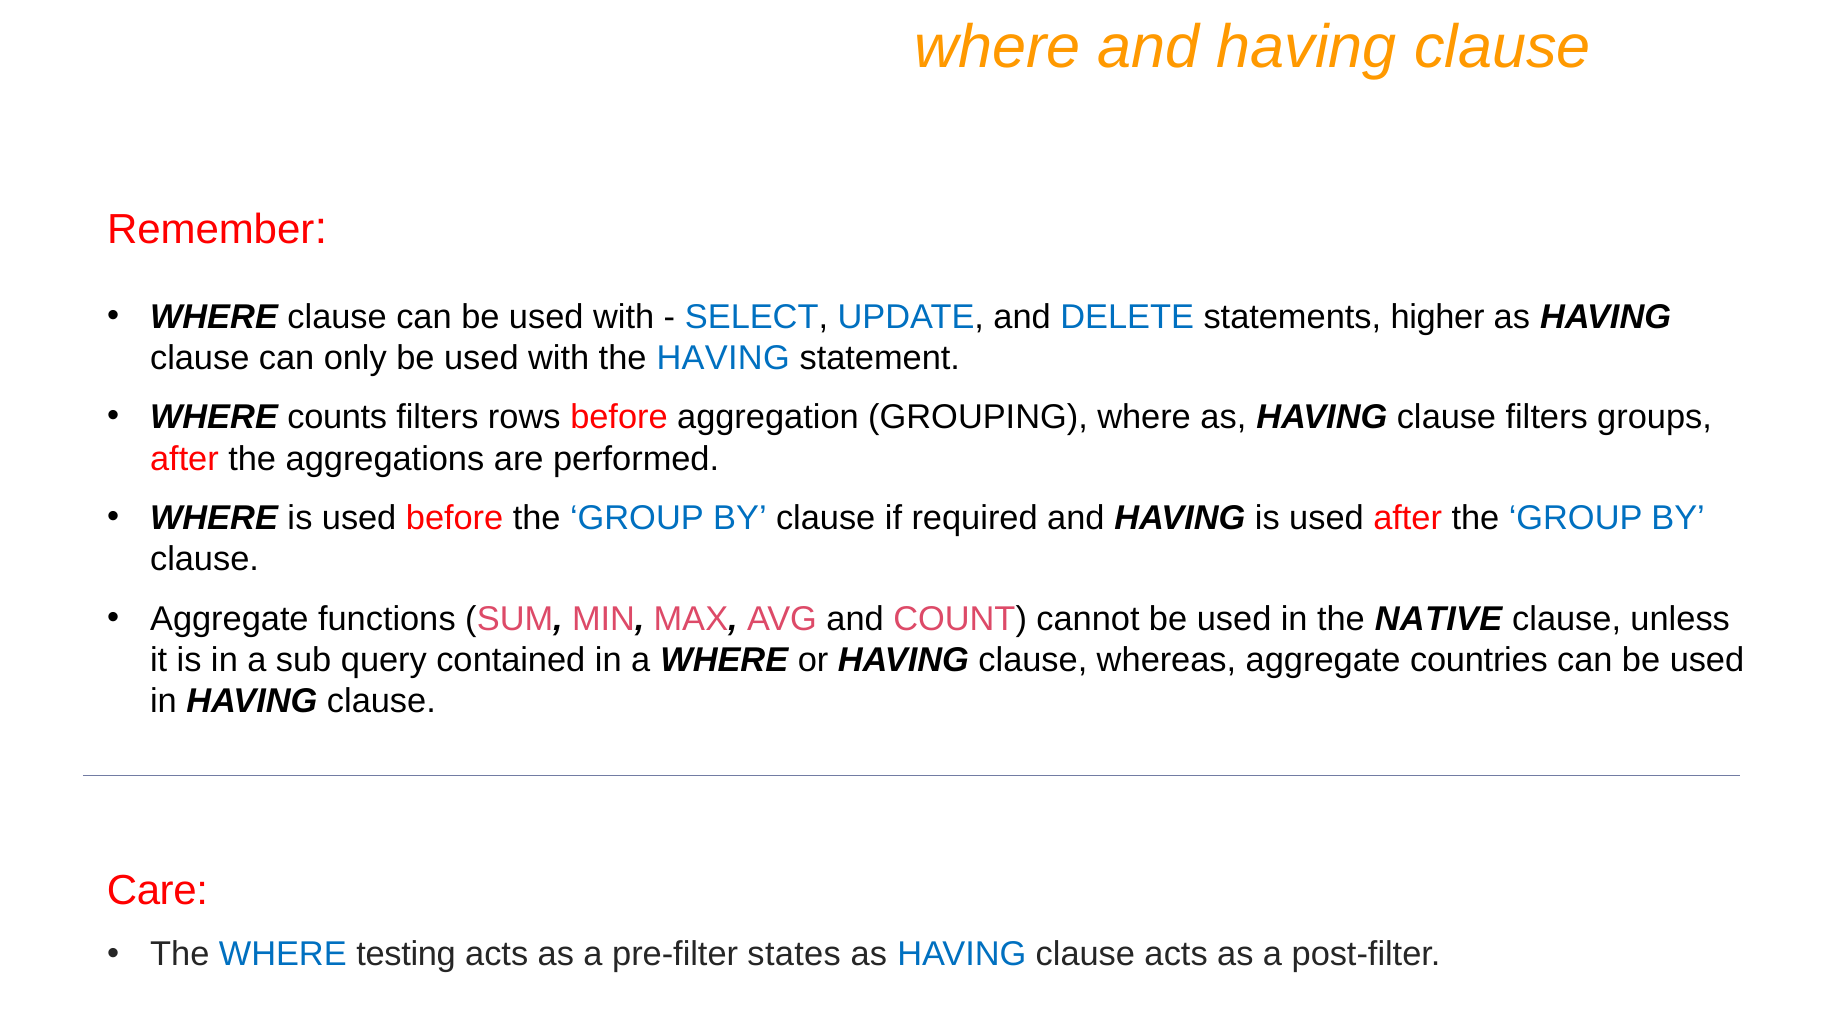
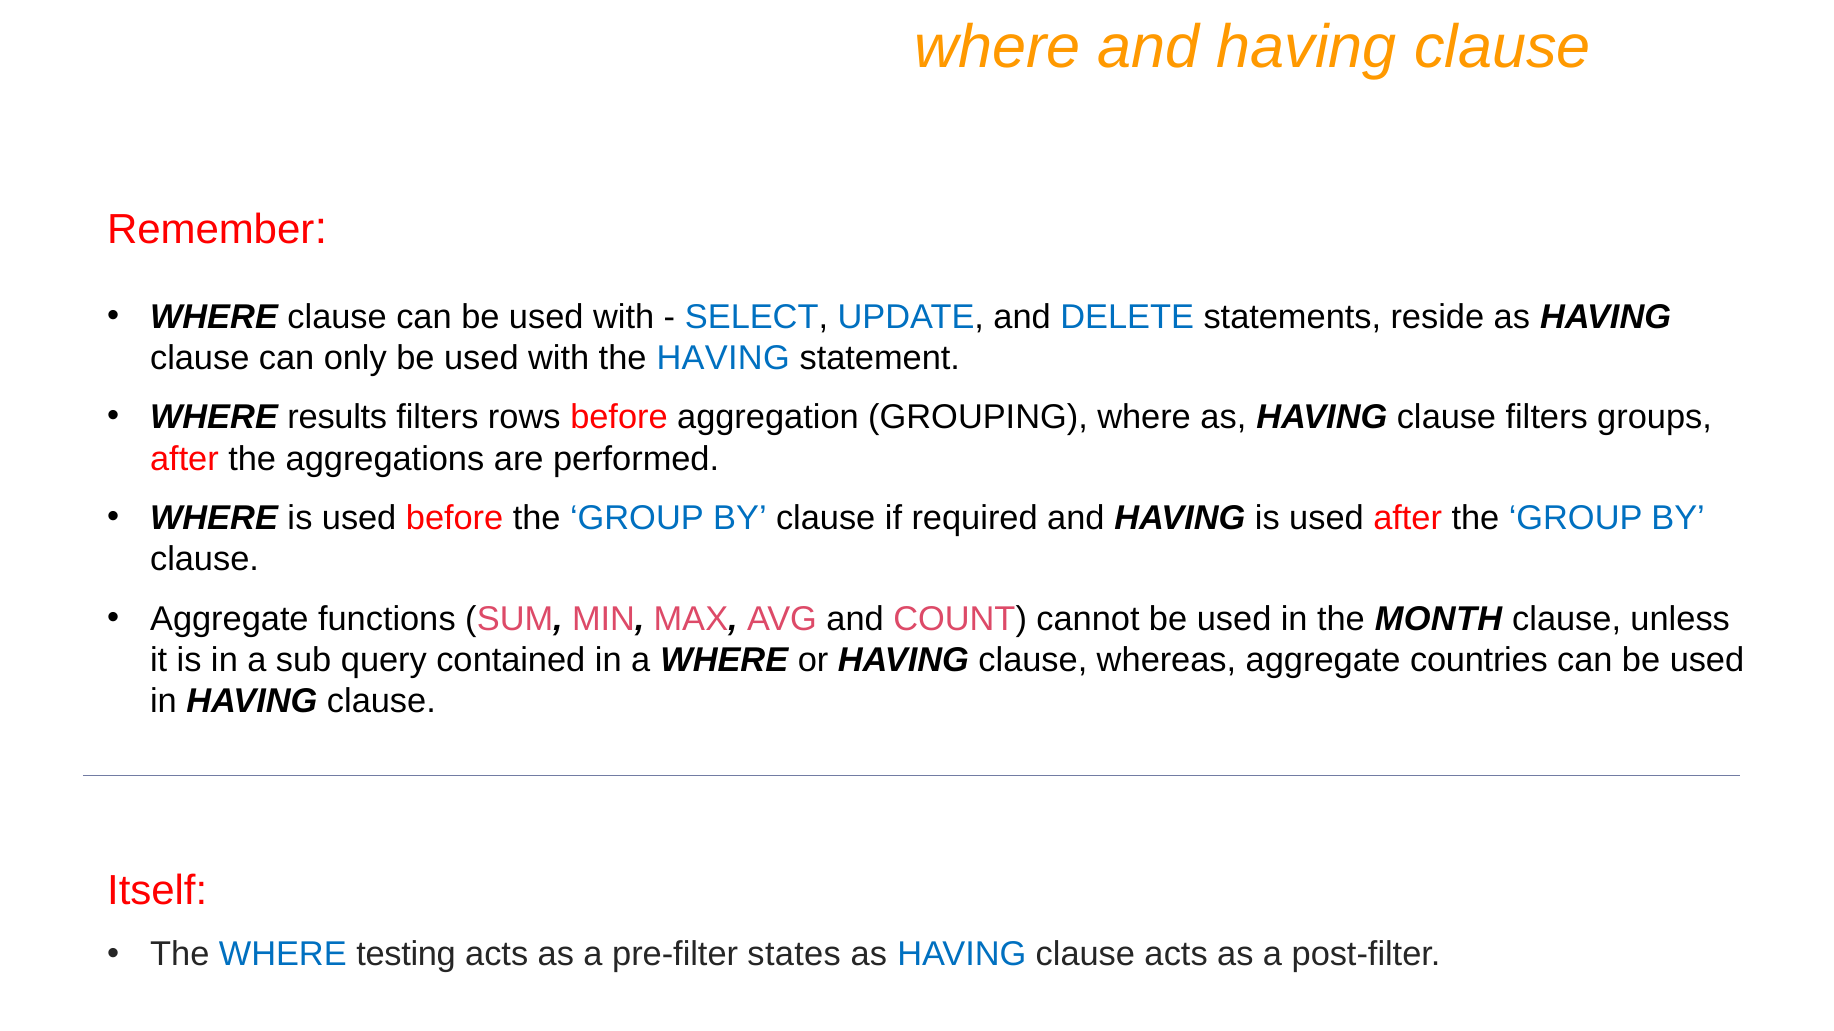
higher: higher -> reside (1437, 317)
counts: counts -> results (337, 418)
NATIVE: NATIVE -> MONTH (1439, 619)
Care: Care -> Itself (157, 892)
